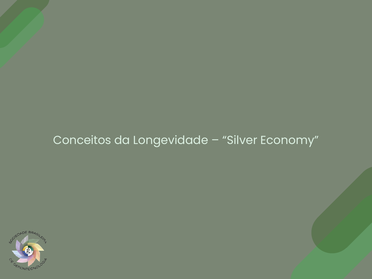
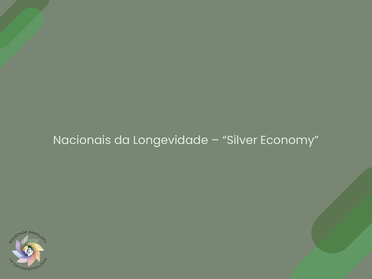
Conceitos: Conceitos -> Nacionais (82, 140)
